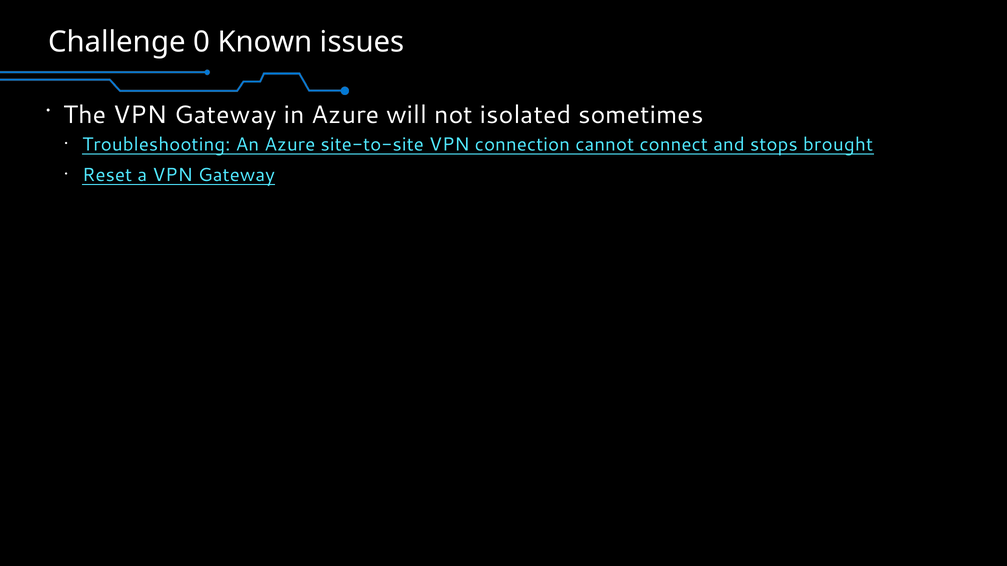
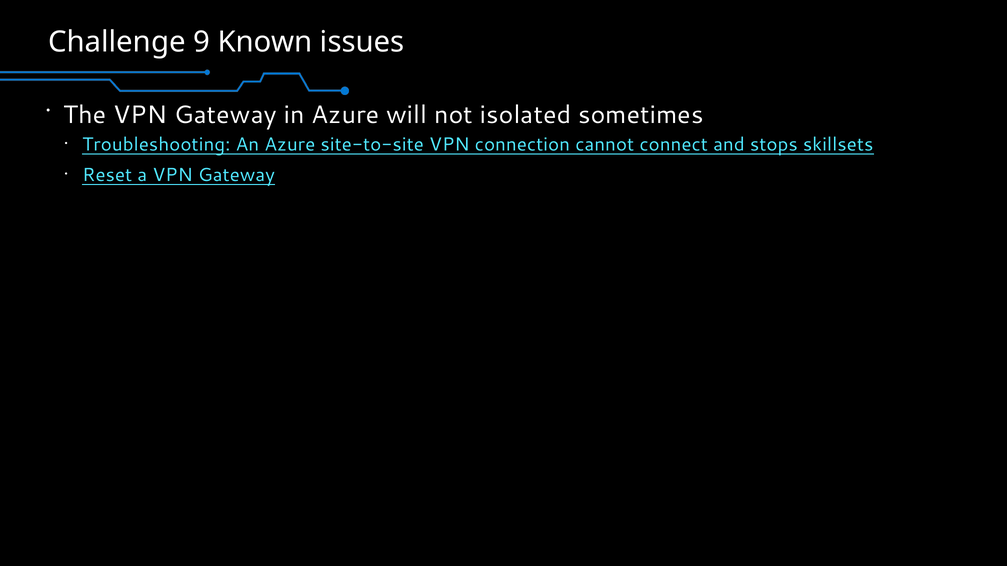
0: 0 -> 9 (202, 42)
brought: brought -> skillsets (838, 145)
